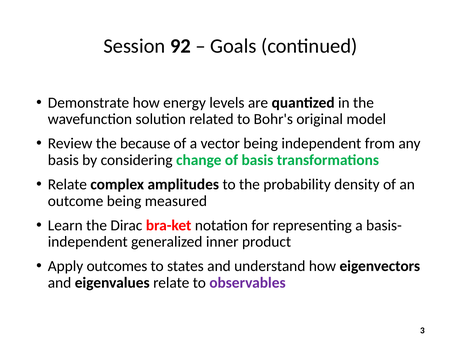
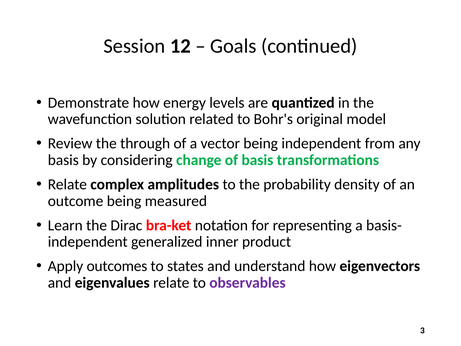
92: 92 -> 12 (180, 46)
because: because -> through (145, 143)
